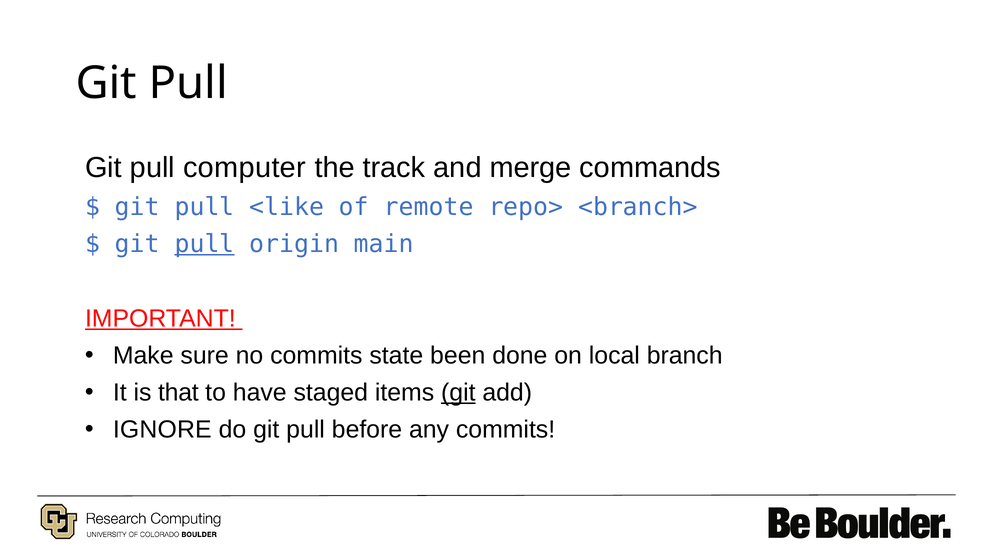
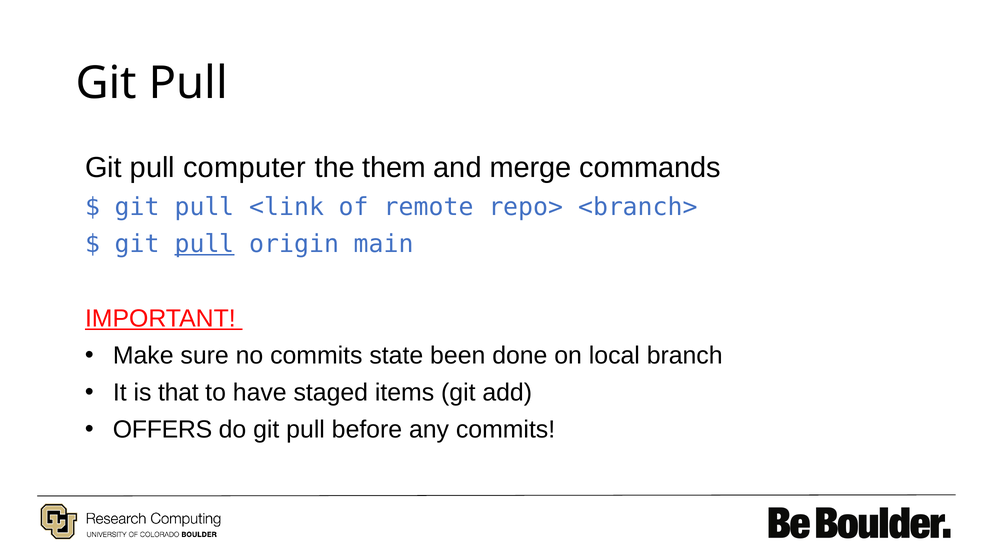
track: track -> them (394, 168)
<like: <like -> <link (287, 207)
git underline: present -> none (458, 393)
IGNORE: IGNORE -> OFFERS (162, 430)
